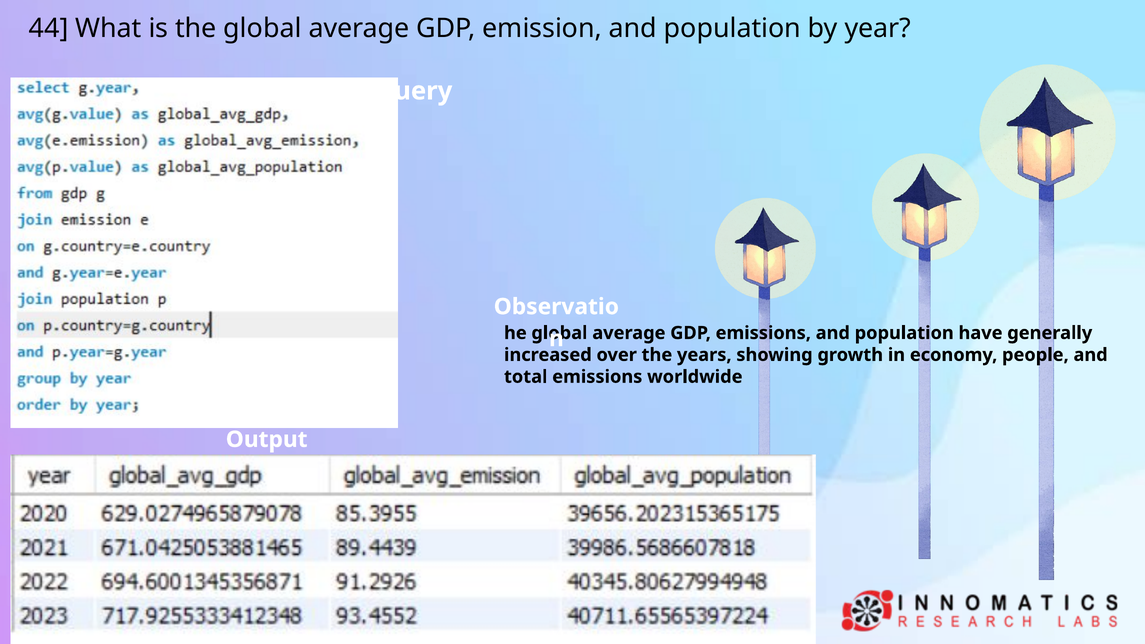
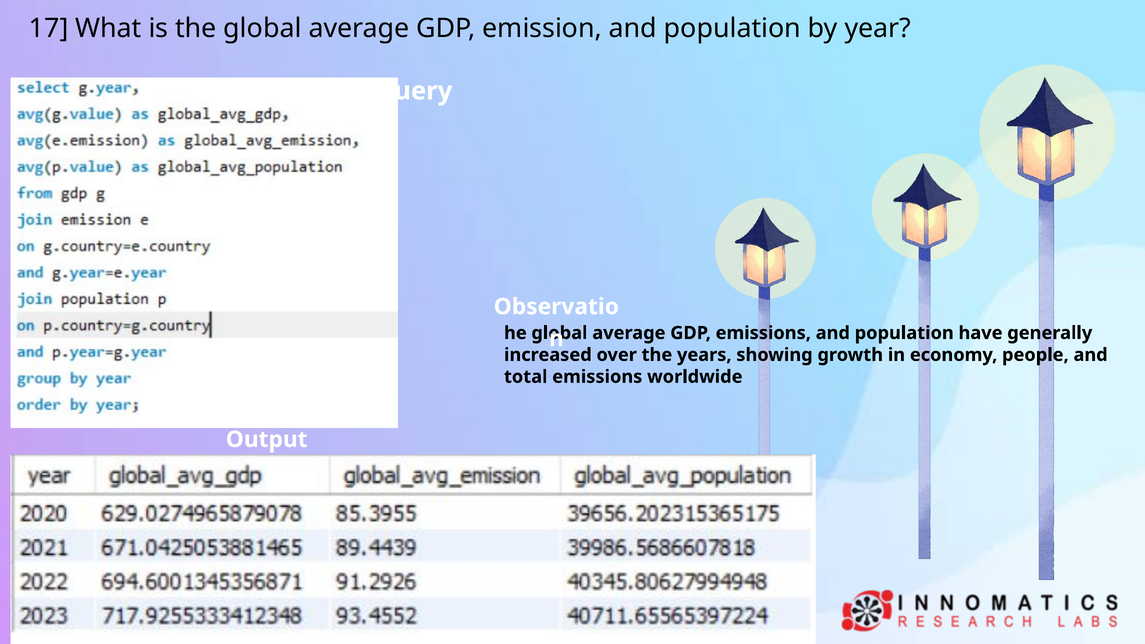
44: 44 -> 17 (49, 28)
